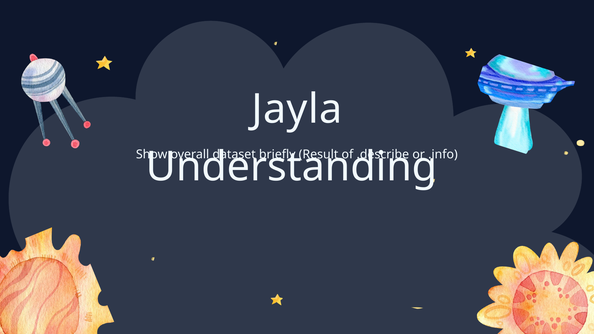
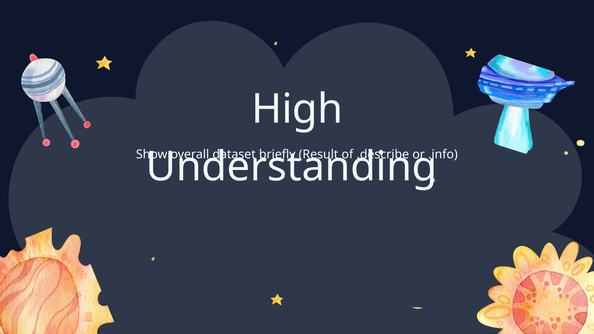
Jayla: Jayla -> High (297, 109)
